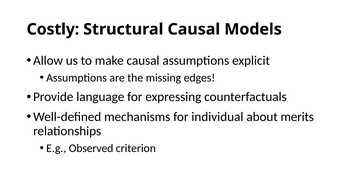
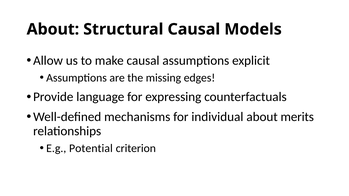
Costly: Costly -> About (53, 29)
Observed: Observed -> Potential (91, 149)
